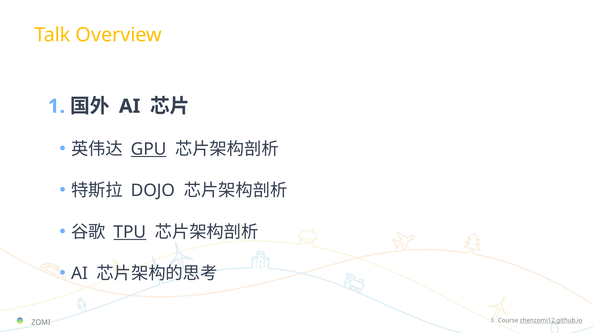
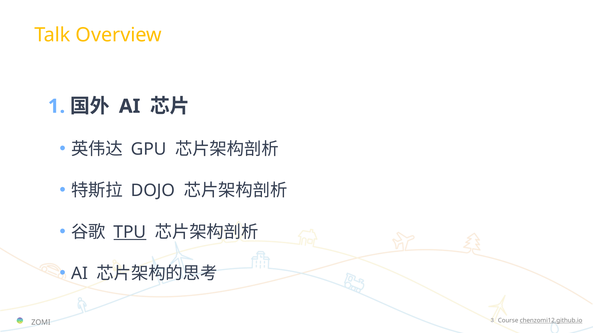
GPU underline: present -> none (149, 149)
